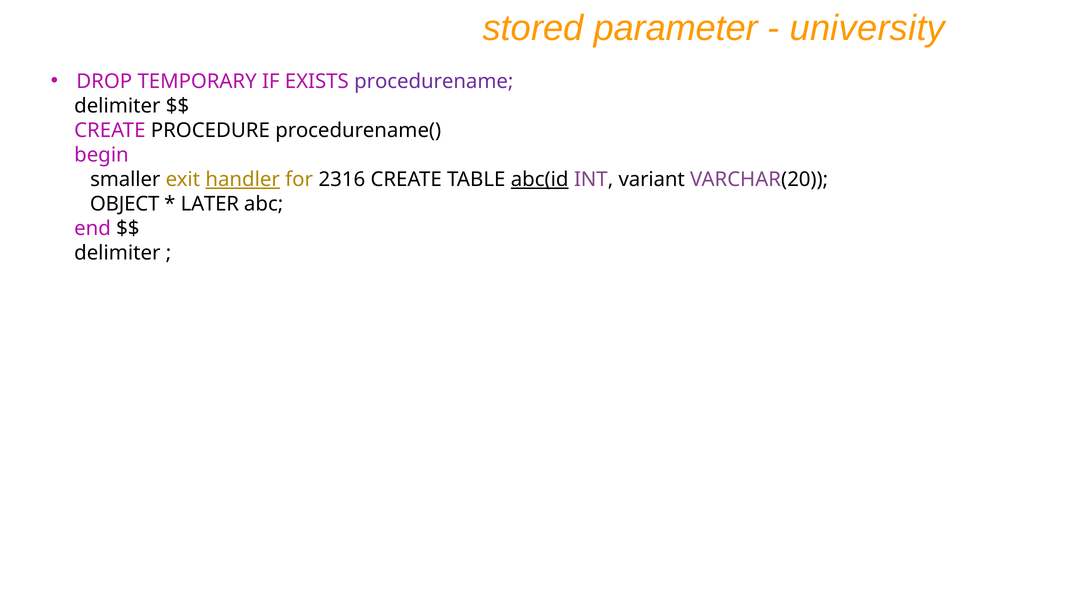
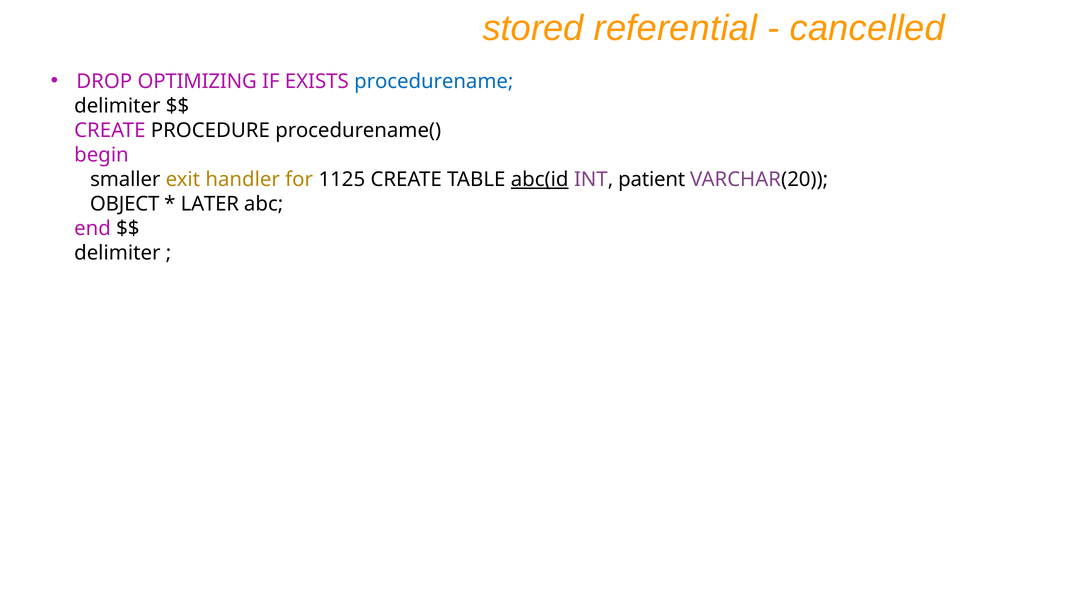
parameter: parameter -> referential (676, 28)
university: university -> cancelled (867, 28)
TEMPORARY: TEMPORARY -> OPTIMIZING (197, 81)
procedurename colour: purple -> blue (434, 81)
handler underline: present -> none (243, 179)
2316: 2316 -> 1125 (342, 179)
variant: variant -> patient (652, 179)
